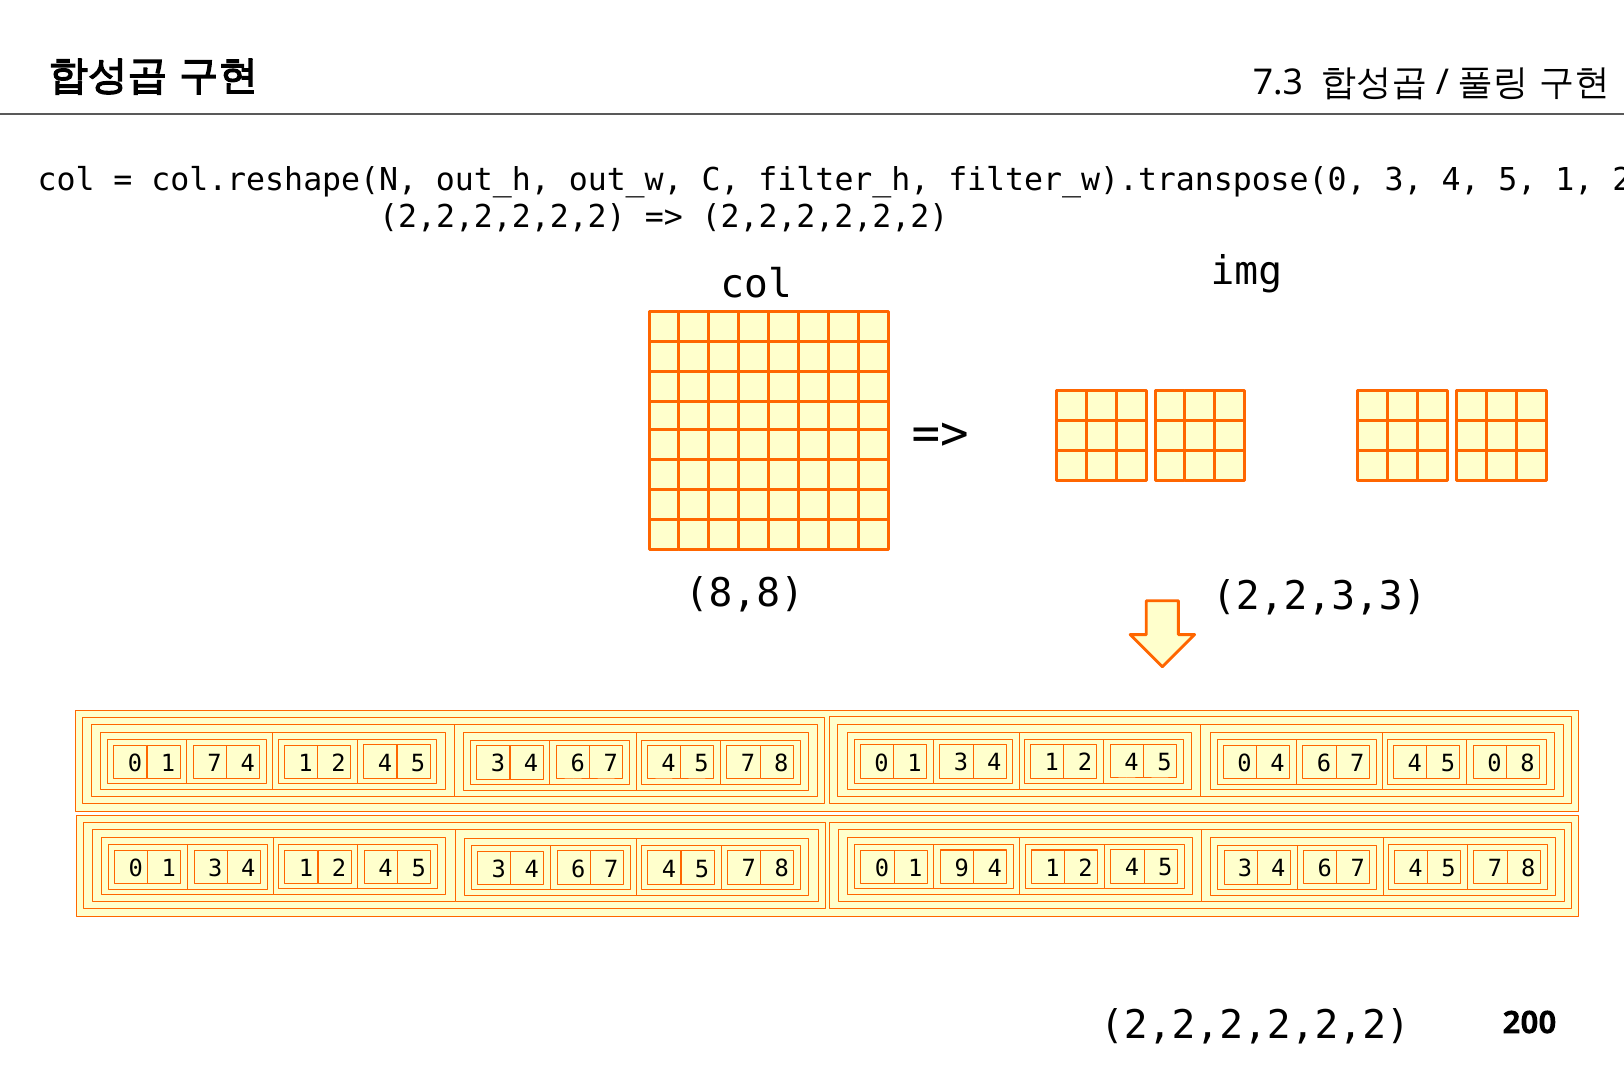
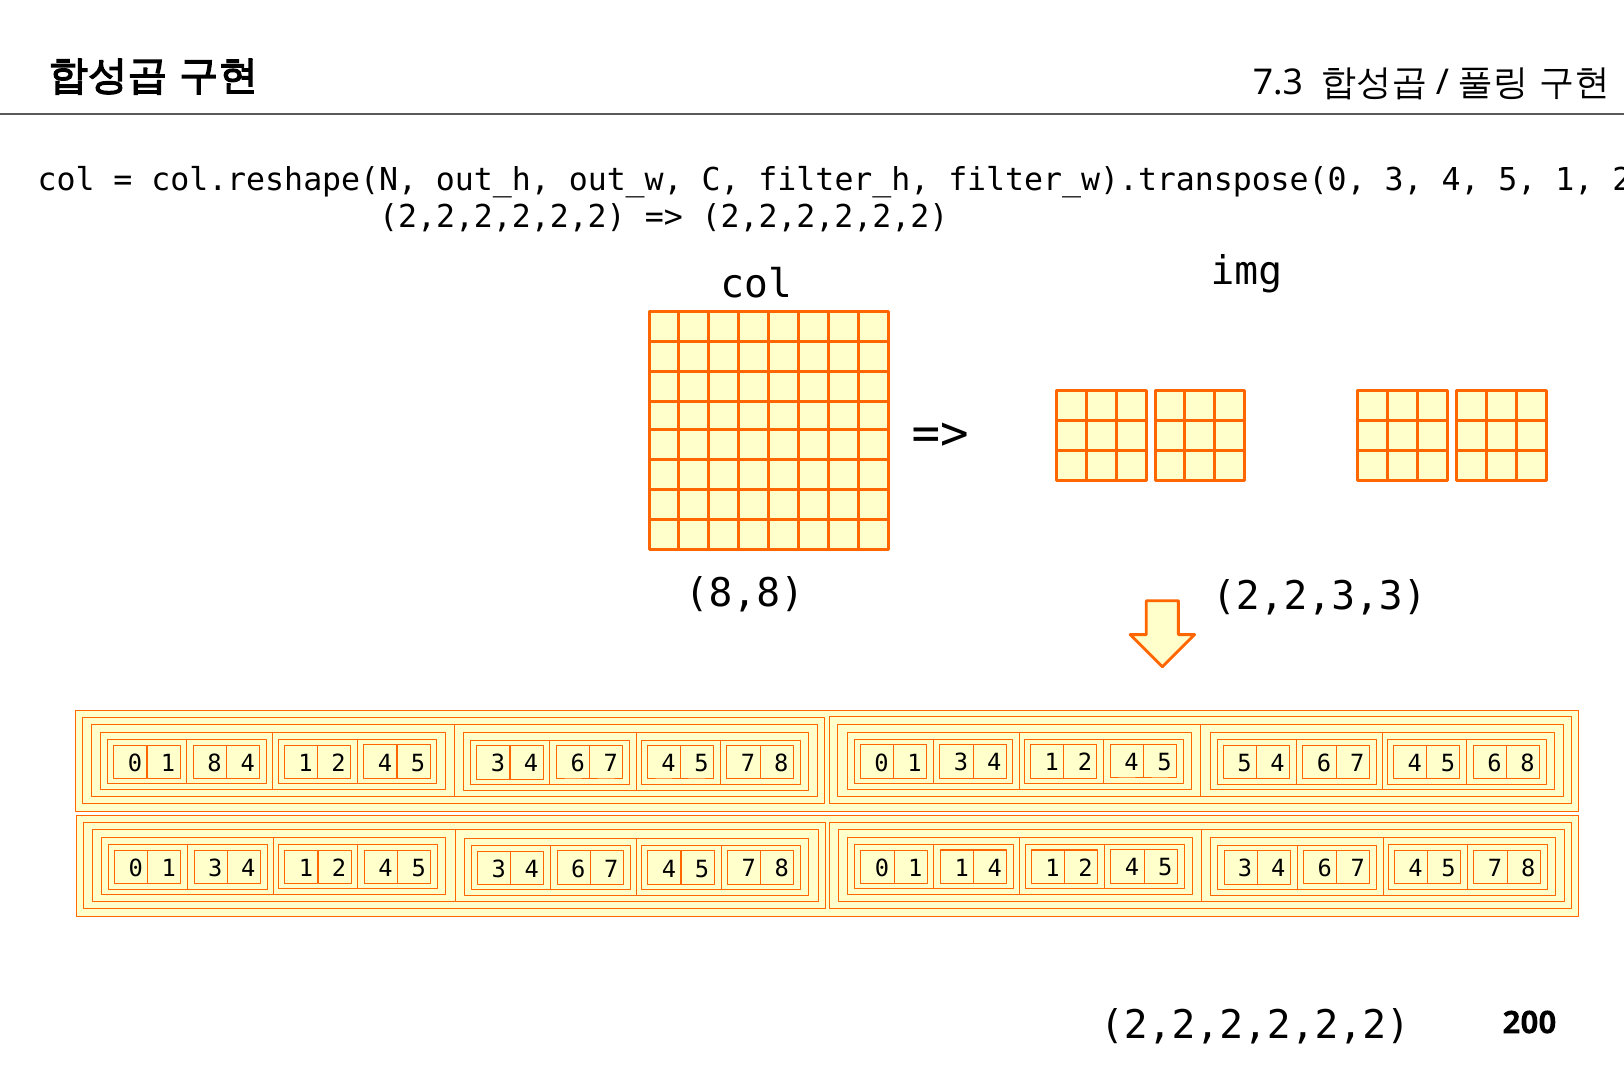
2 4 5 0: 0 -> 5 (1244, 764)
7 4 5 0: 0 -> 6 (1495, 764)
1 7: 7 -> 8 (215, 764)
1 9: 9 -> 1 (962, 869)
